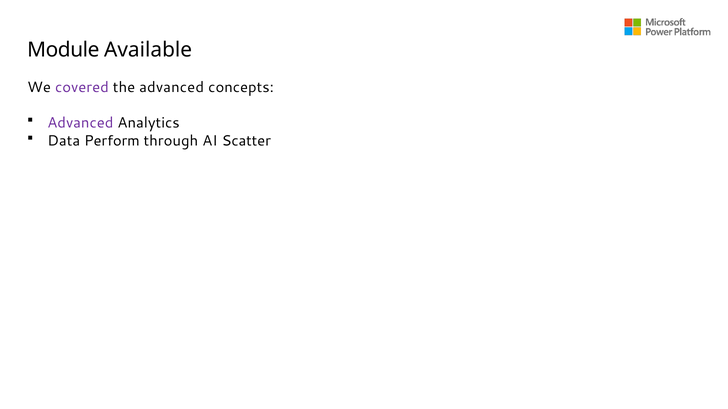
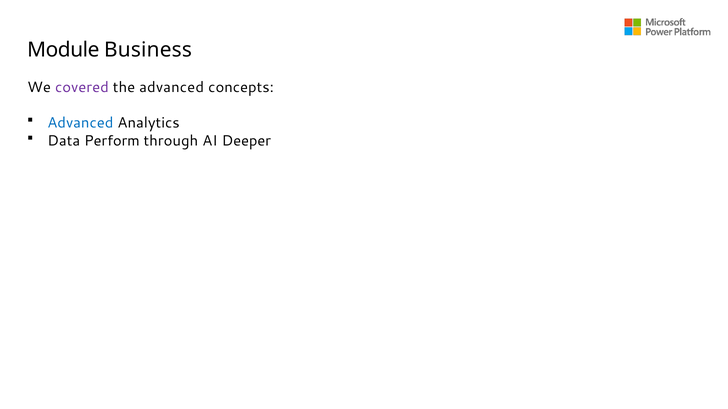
Available: Available -> Business (148, 50)
Advanced colour: purple -> blue (80, 123)
Scatter: Scatter -> Deeper (246, 141)
